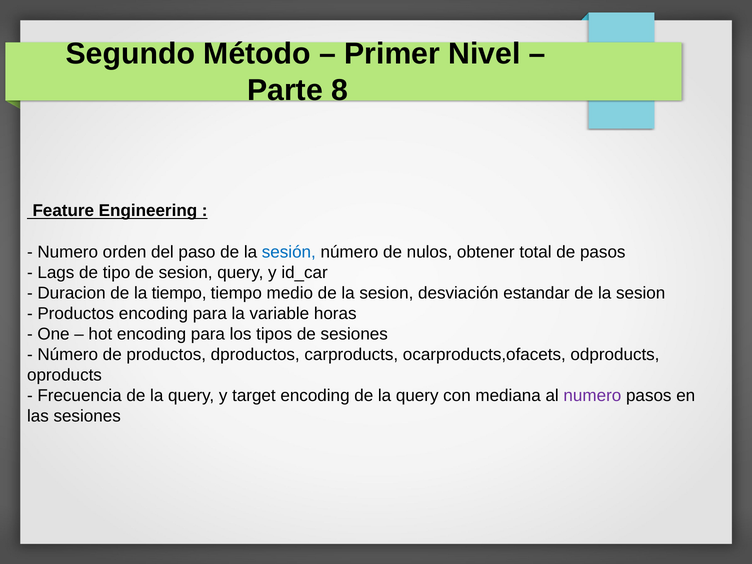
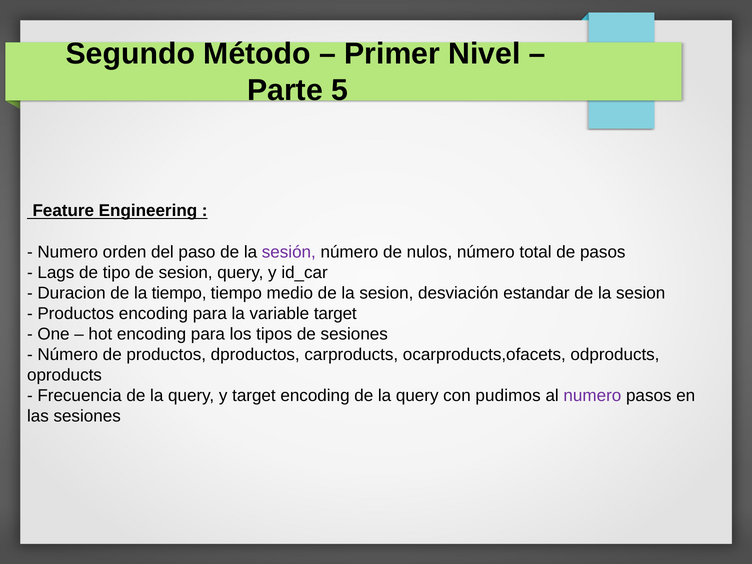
8: 8 -> 5 (340, 90)
sesión colour: blue -> purple (289, 252)
nulos obtener: obtener -> número (486, 252)
variable horas: horas -> target (335, 314)
mediana: mediana -> pudimos (508, 395)
